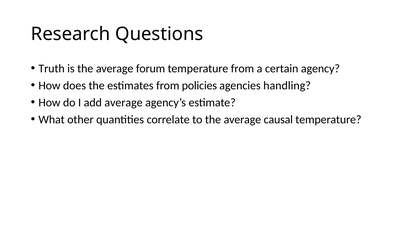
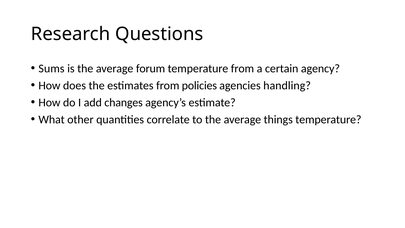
Truth: Truth -> Sums (51, 68)
add average: average -> changes (124, 102)
causal: causal -> things (278, 119)
